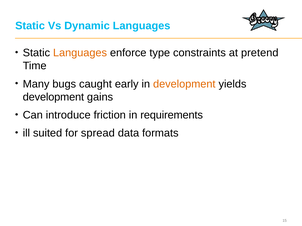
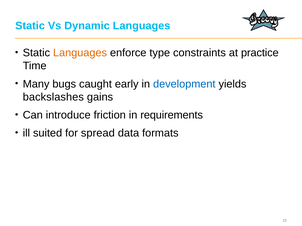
pretend: pretend -> practice (260, 53)
development colour: orange -> blue (184, 84)
development: development -> backslashes (53, 97)
